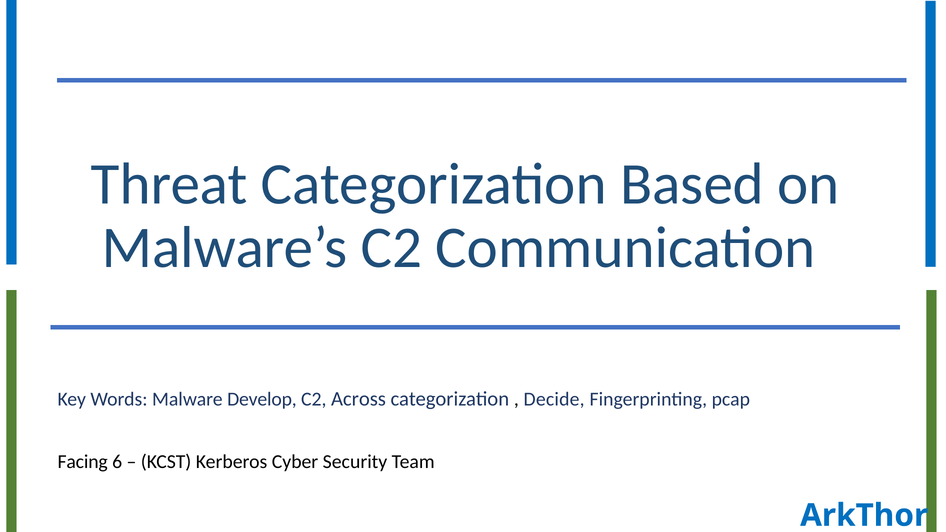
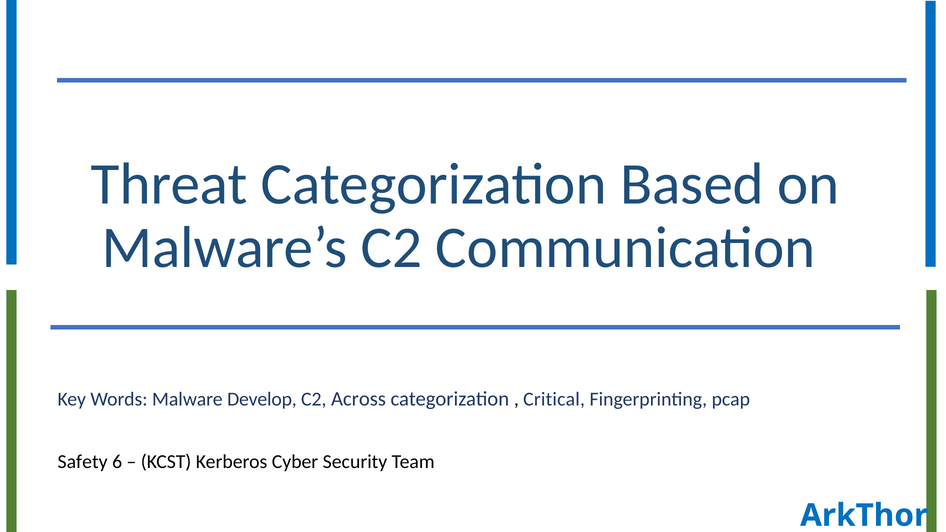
Decide: Decide -> Critical (554, 399)
Facing: Facing -> Safety (83, 462)
